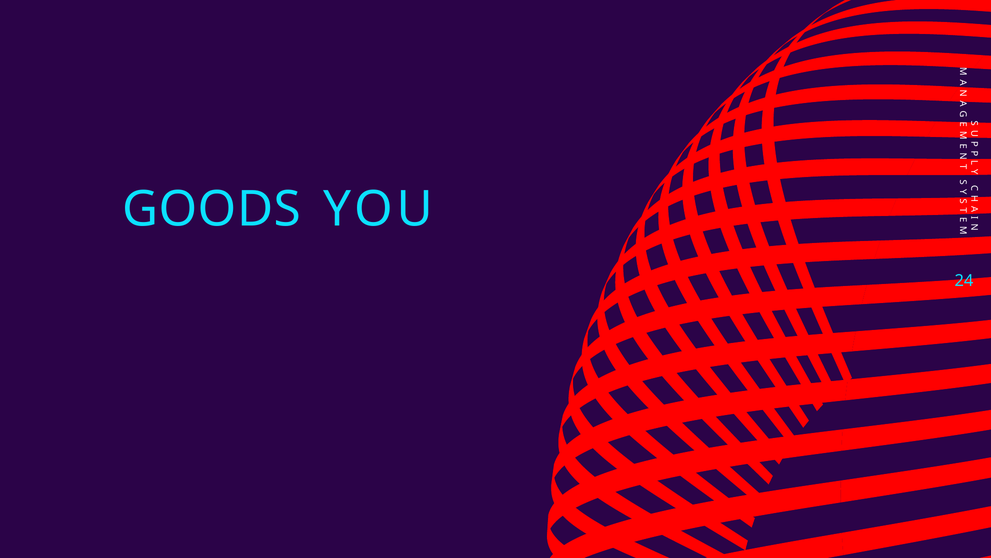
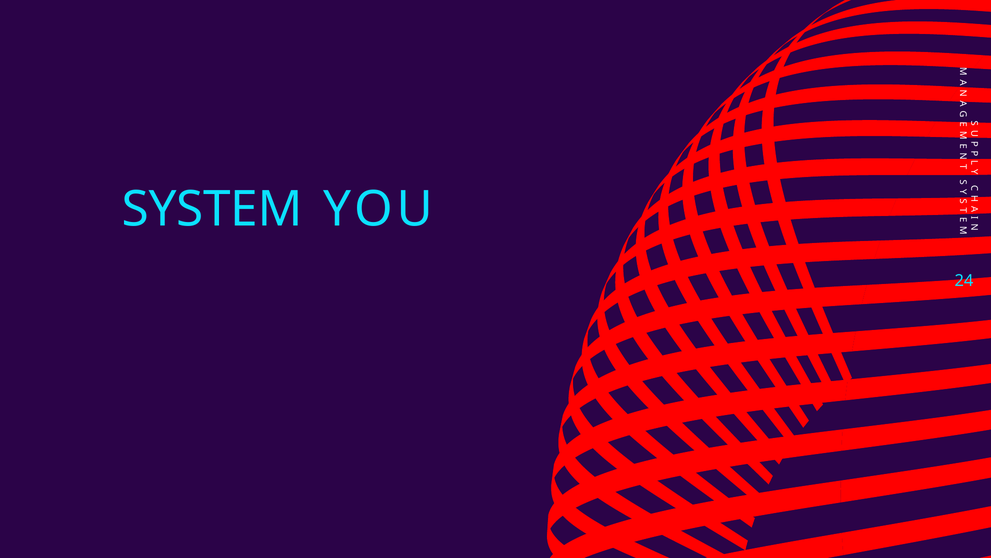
GOODS: GOODS -> SYSTEM (212, 209)
